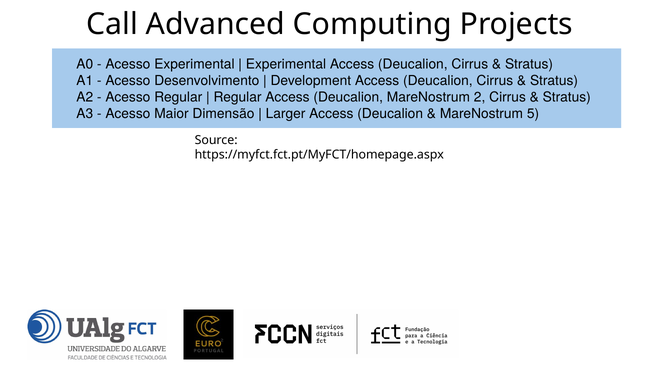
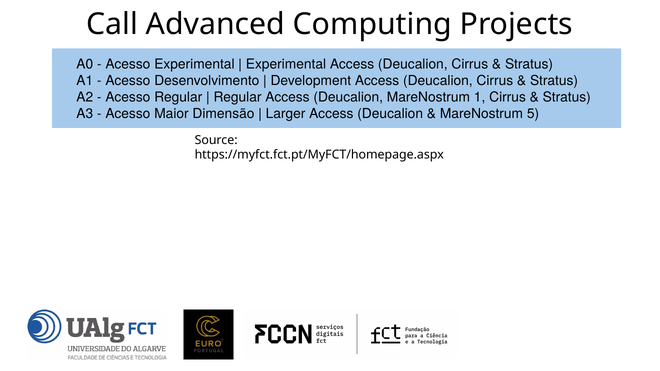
2: 2 -> 1 (480, 97)
